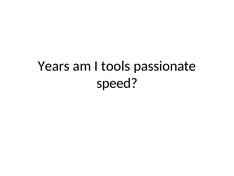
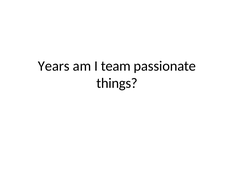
tools: tools -> team (116, 66)
speed: speed -> things (117, 83)
